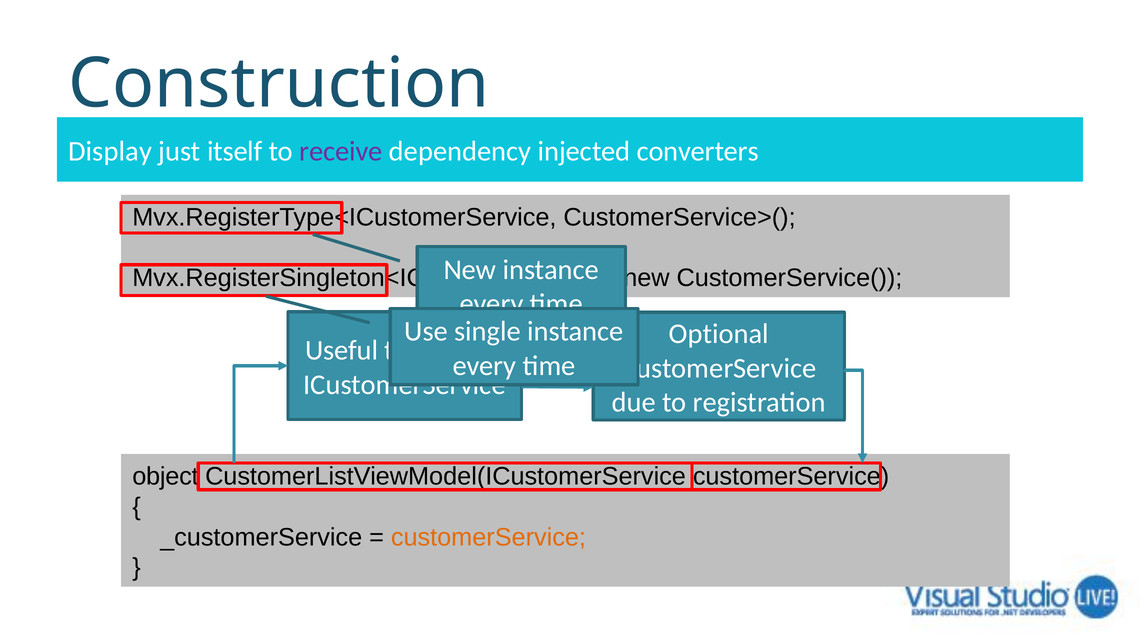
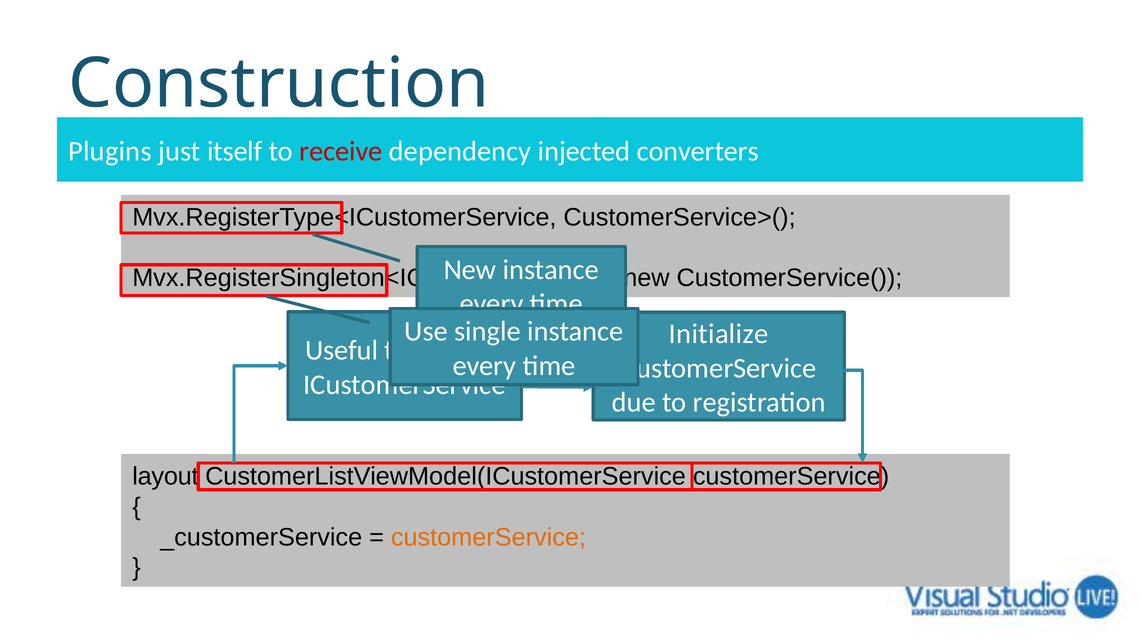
Display: Display -> Plugins (110, 152)
receive colour: purple -> red (341, 152)
Optional: Optional -> Initialize (719, 334)
object: object -> layout (165, 477)
